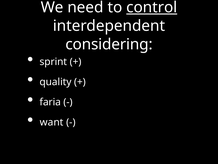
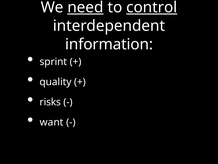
need underline: none -> present (85, 7)
considering: considering -> information (109, 44)
faria: faria -> risks (50, 102)
